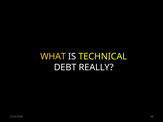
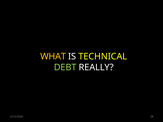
DEBT colour: white -> light green (65, 67)
